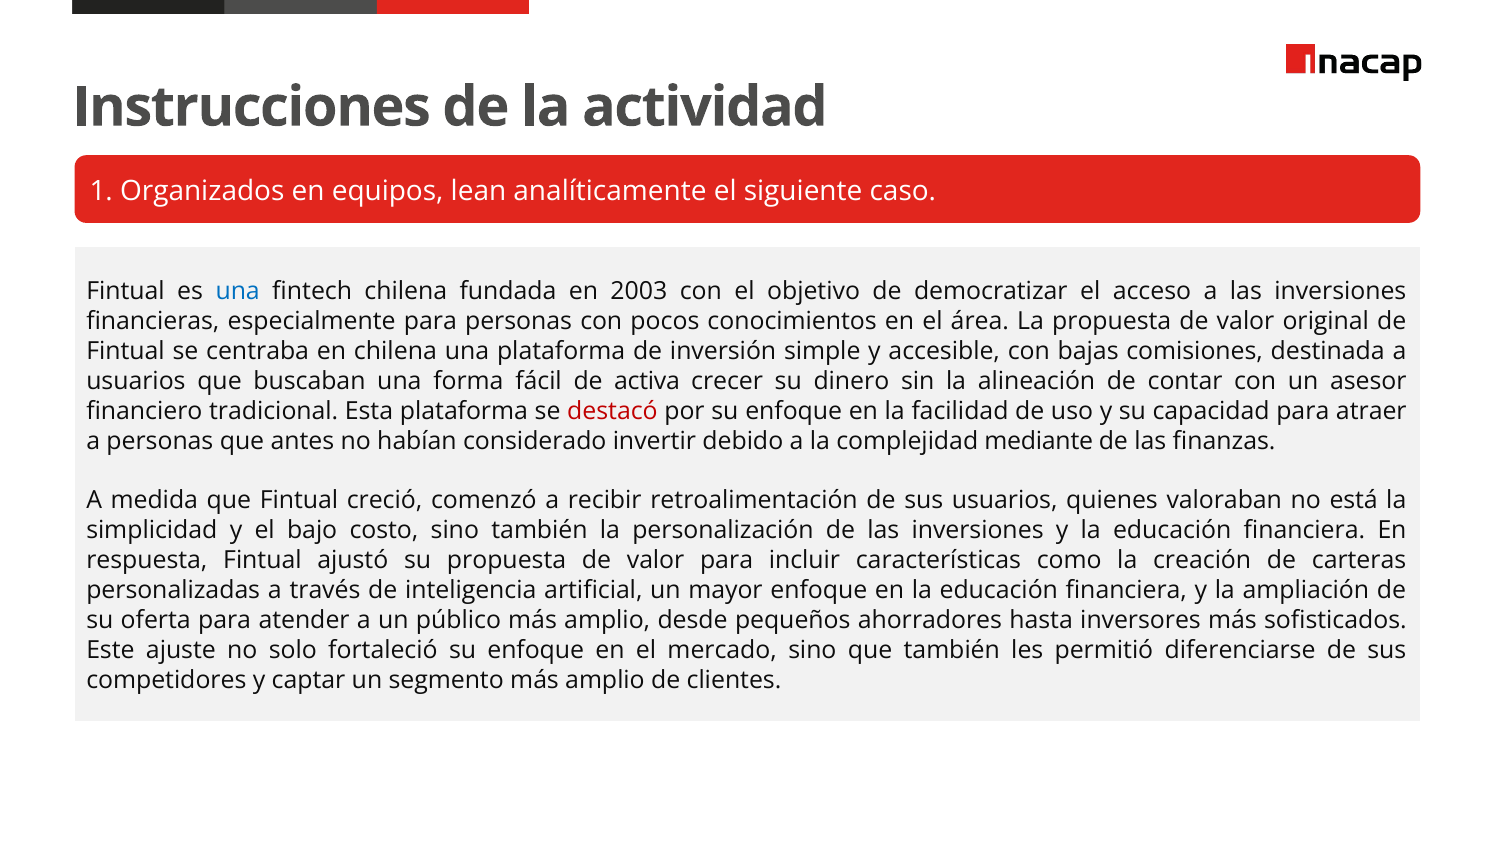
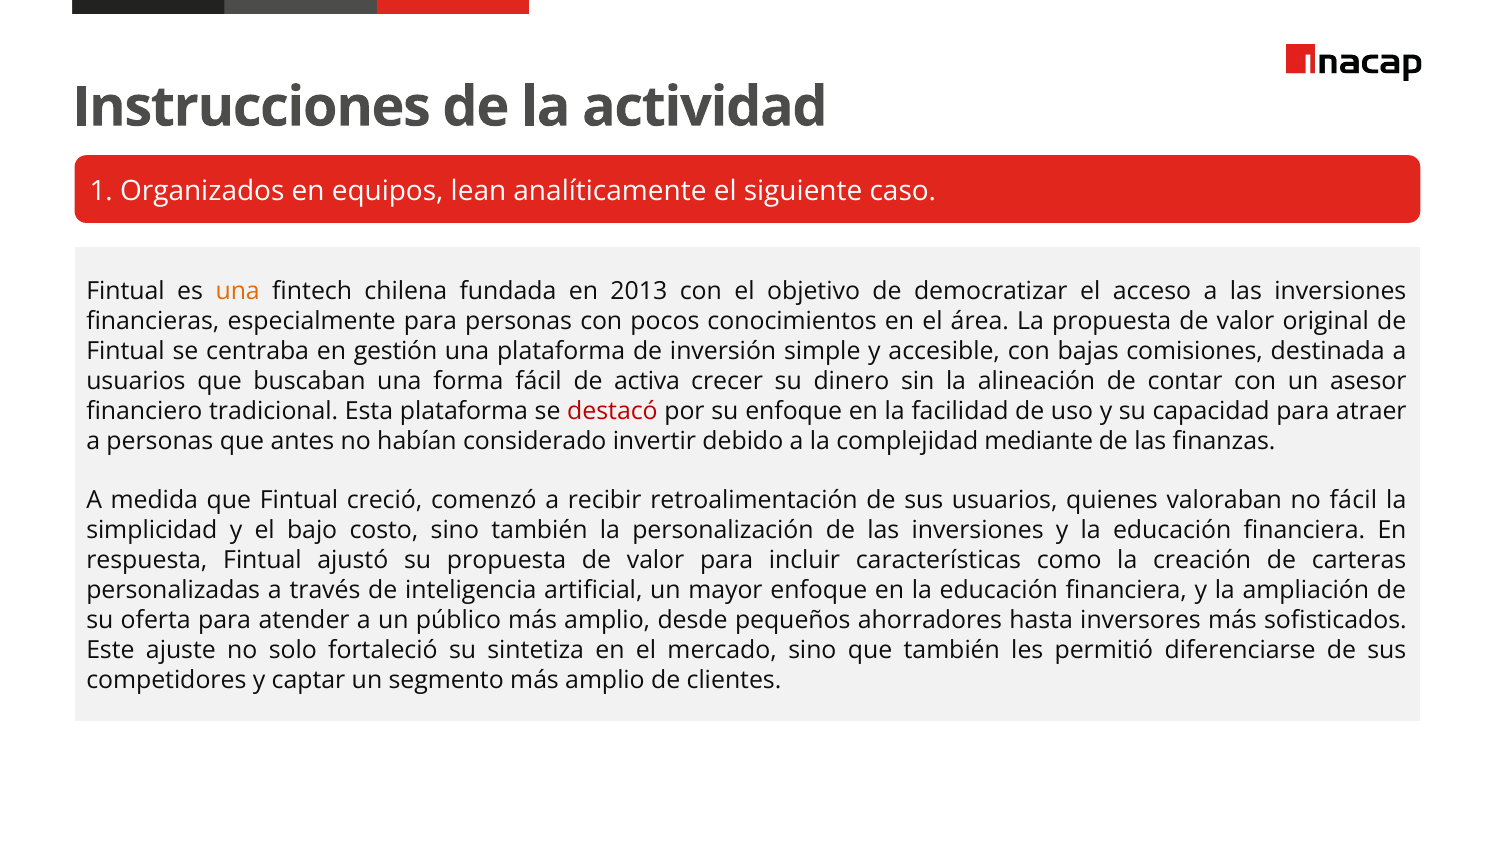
una colour: blue -> orange (238, 291)
2003: 2003 -> 2013 (639, 291)
en chilena: chilena -> gestión (396, 351)
no está: está -> fácil (1353, 501)
fortaleció su enfoque: enfoque -> sintetiza (536, 650)
